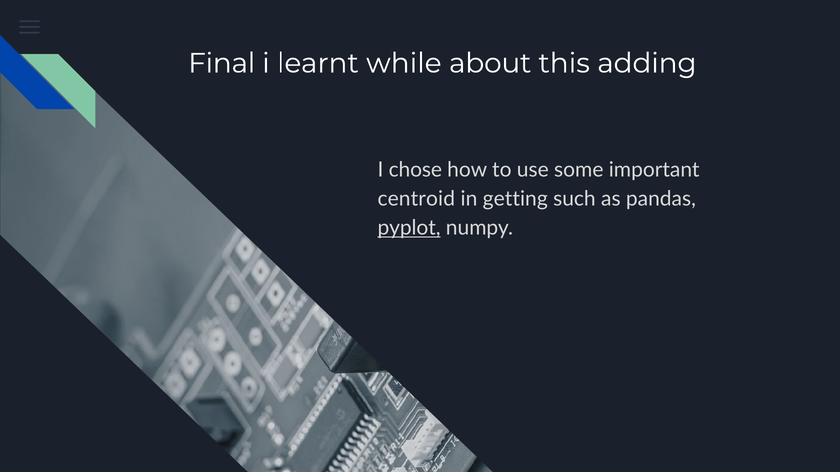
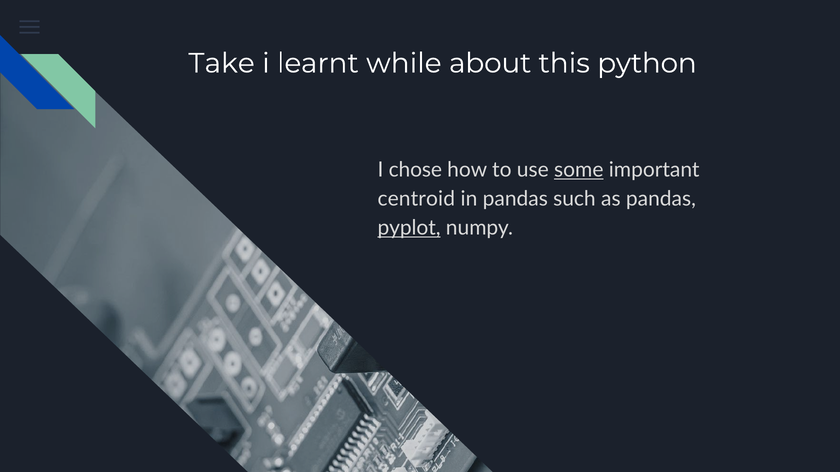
Final: Final -> Take (222, 63)
adding: adding -> python (647, 63)
some underline: none -> present (579, 170)
in getting: getting -> pandas (515, 199)
